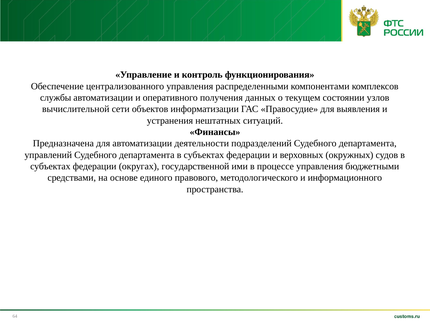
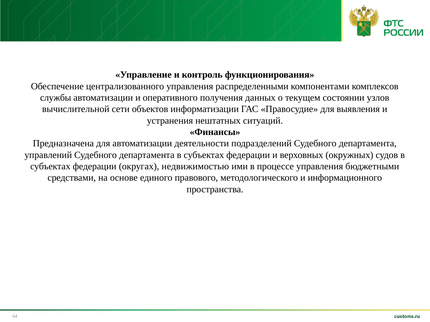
государственной: государственной -> недвижимостью (195, 167)
